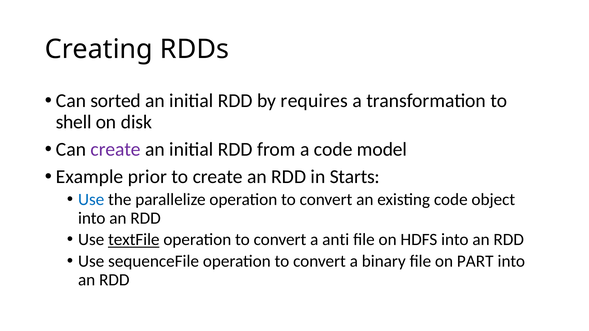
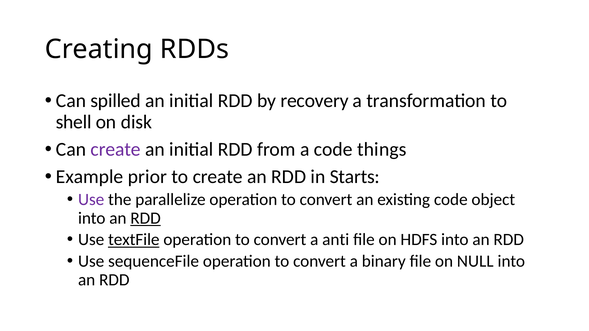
sorted: sorted -> spilled (116, 101)
requires: requires -> recovery (314, 101)
model: model -> things (382, 149)
Use colour: blue -> purple (91, 200)
RDD underline: none -> present (146, 218)
PART: PART -> NULL (475, 261)
